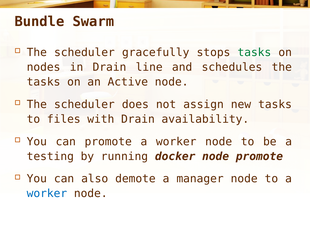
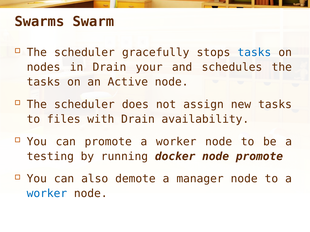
Bundle: Bundle -> Swarms (39, 22)
tasks colour: green -> blue (254, 53)
line: line -> your (149, 67)
